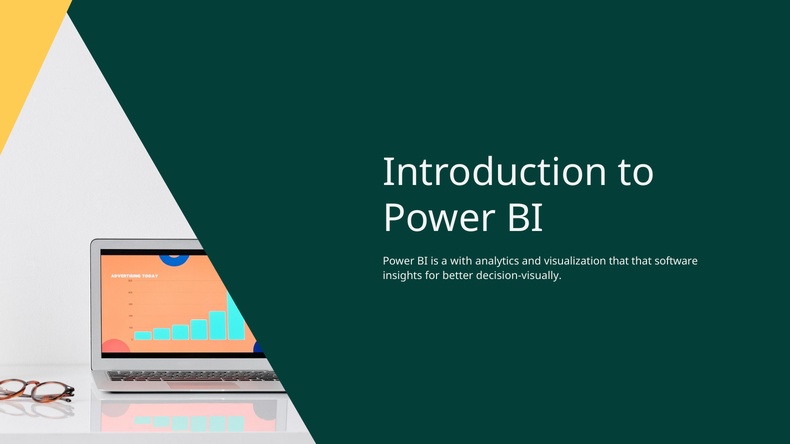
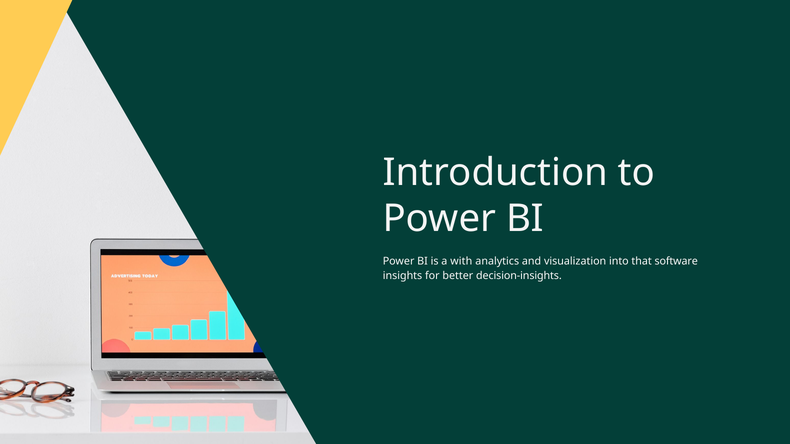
visualization that: that -> into (619, 261)
decision-visually: decision-visually -> decision-insights (519, 276)
